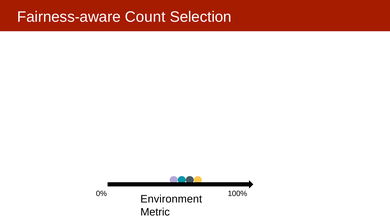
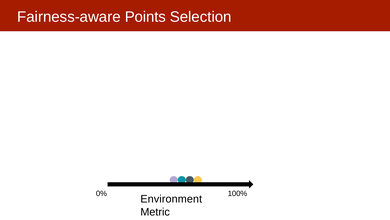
Count: Count -> Points (145, 17)
